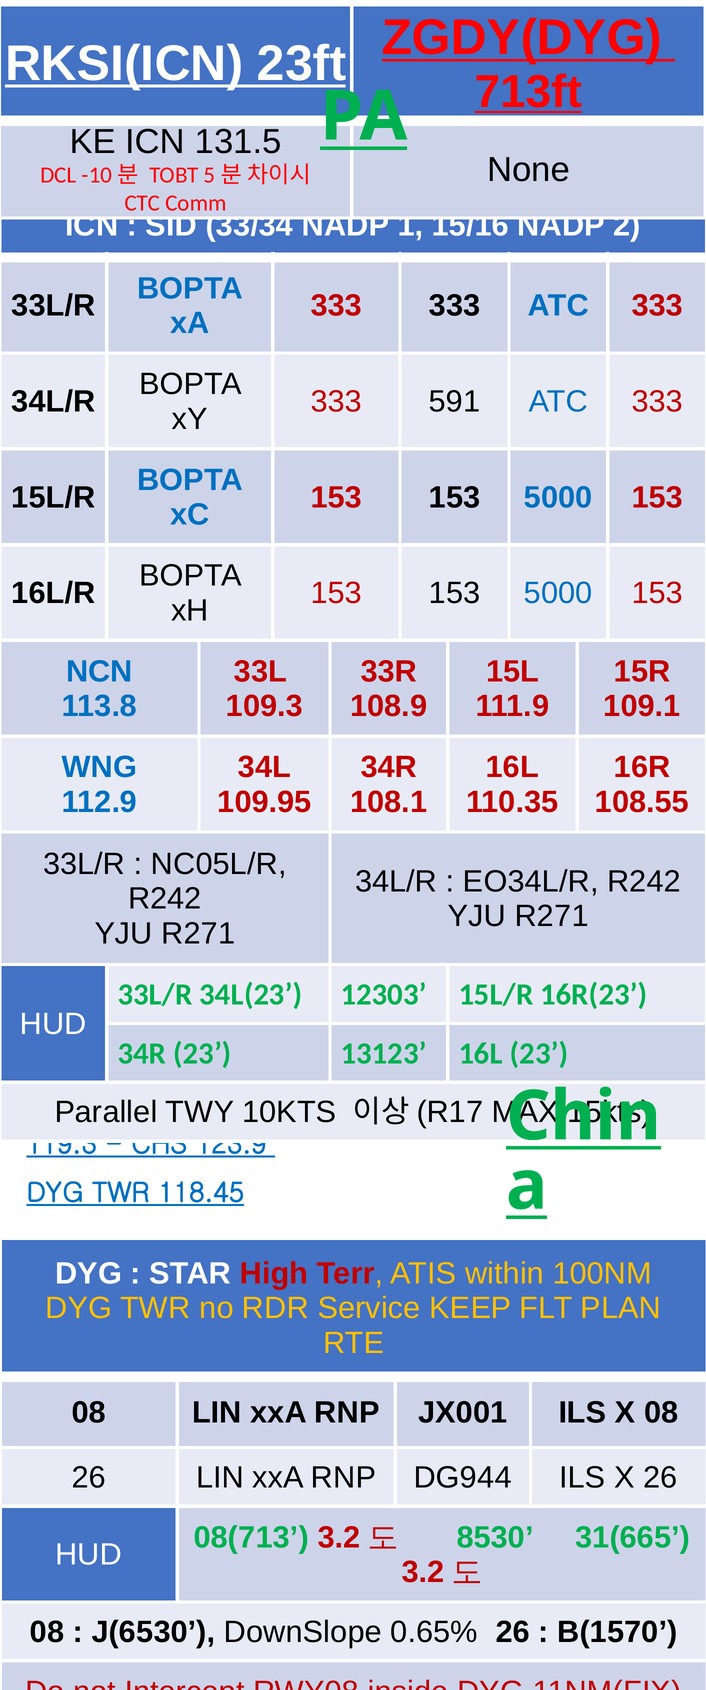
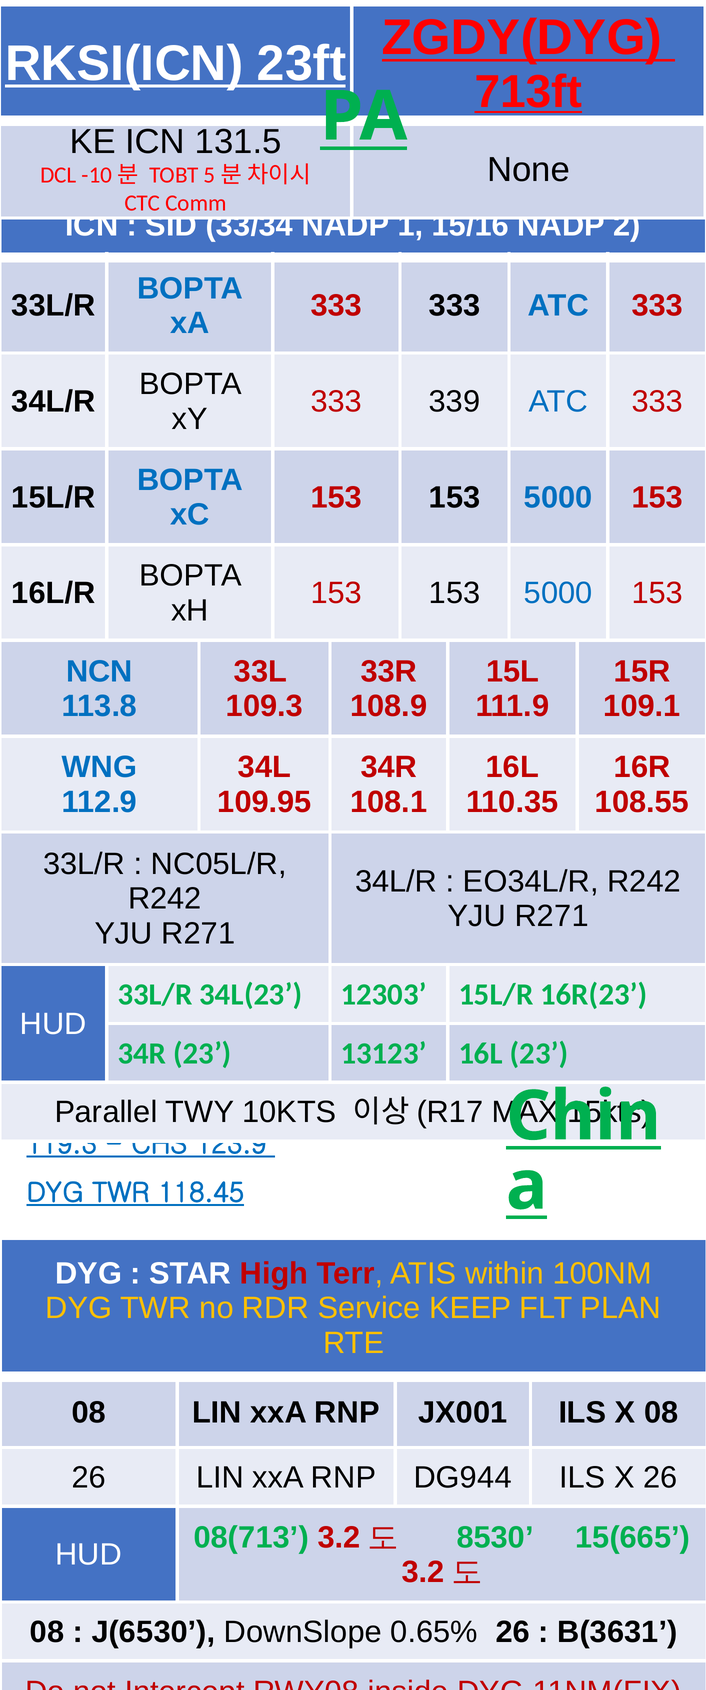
591: 591 -> 339 (455, 401)
31(665: 31(665 -> 15(665 (633, 1537)
B(1570: B(1570 -> B(3631 (617, 1631)
